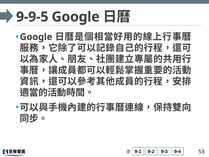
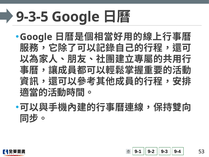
9-9-5: 9-9-5 -> 9-3-5 (32, 17)
